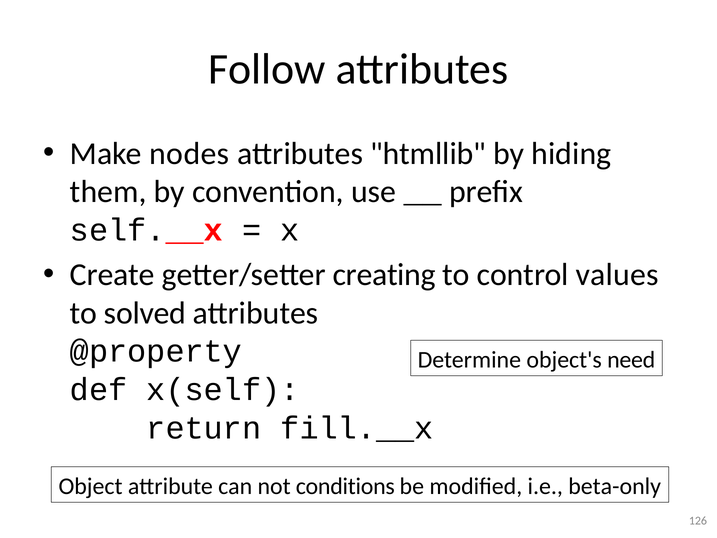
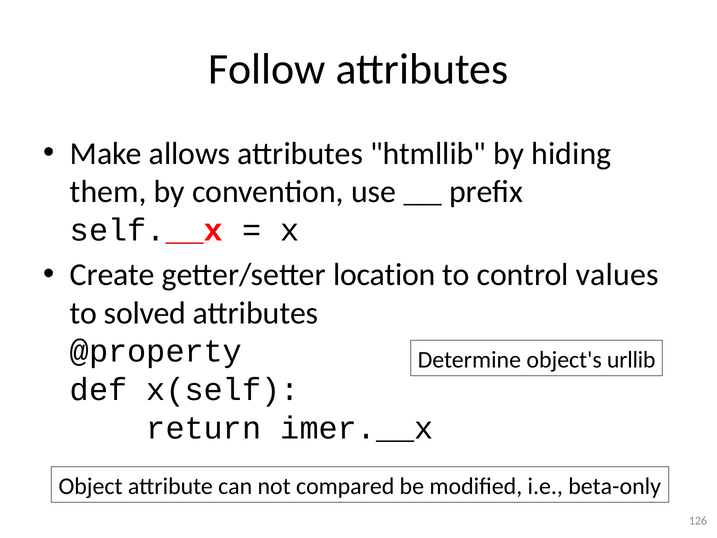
nodes: nodes -> allows (190, 154)
creating: creating -> location (384, 275)
need: need -> urllib (631, 359)
fill.__x: fill.__x -> imer.__x (357, 428)
conditions: conditions -> compared (345, 486)
